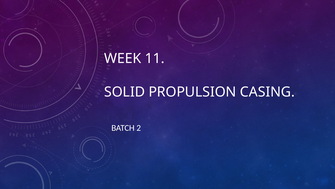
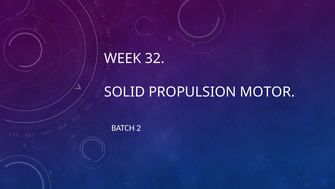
11: 11 -> 32 (155, 58)
CASING: CASING -> MOTOR (267, 92)
